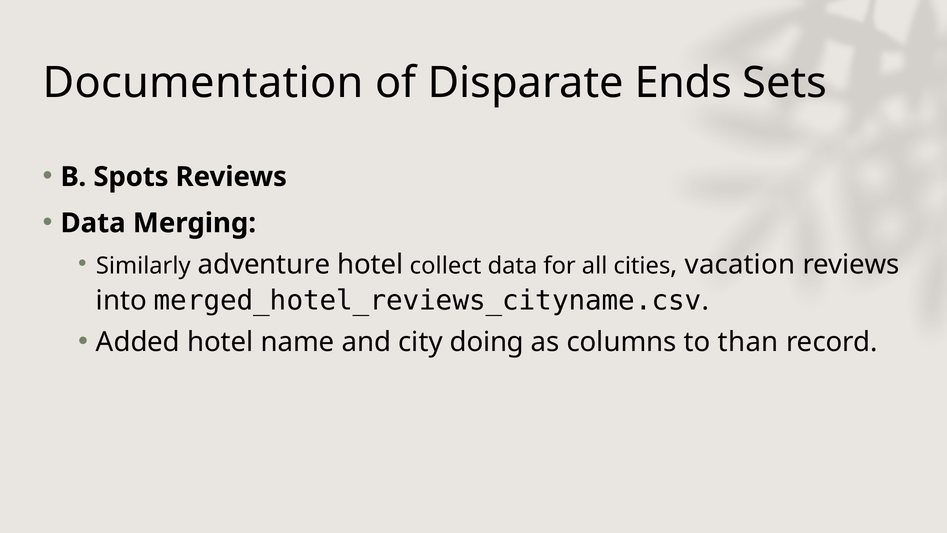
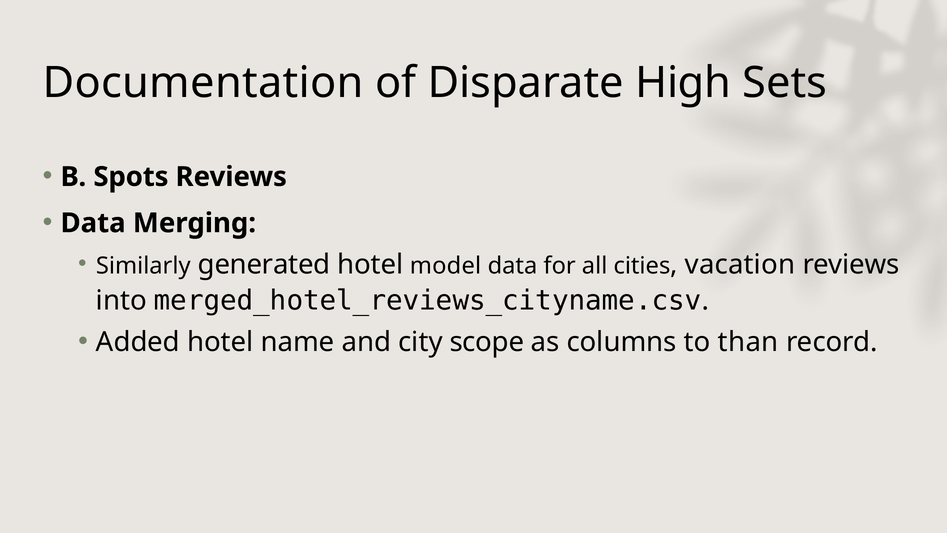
Ends: Ends -> High (683, 83)
adventure: adventure -> generated (264, 264)
collect: collect -> model (445, 266)
doing: doing -> scope (487, 342)
